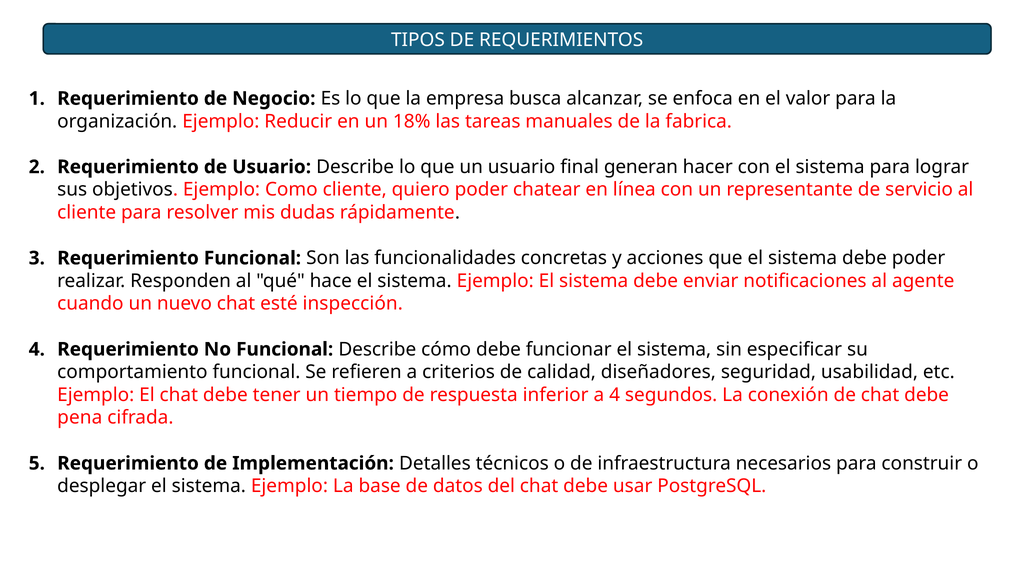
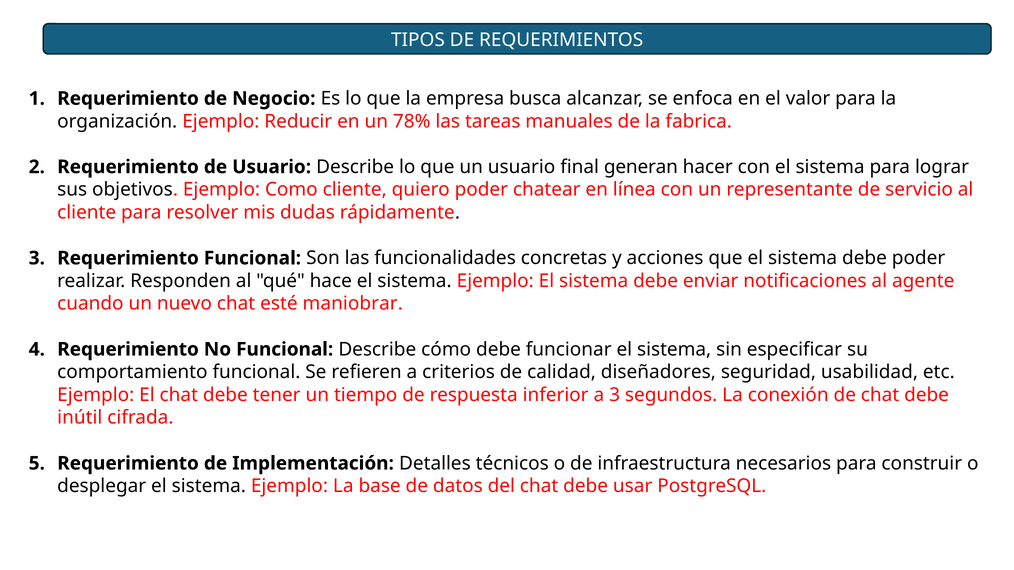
18%: 18% -> 78% (412, 121)
inspección: inspección -> maniobrar (353, 304)
a 4: 4 -> 3 (615, 395)
pena: pena -> inútil (80, 418)
